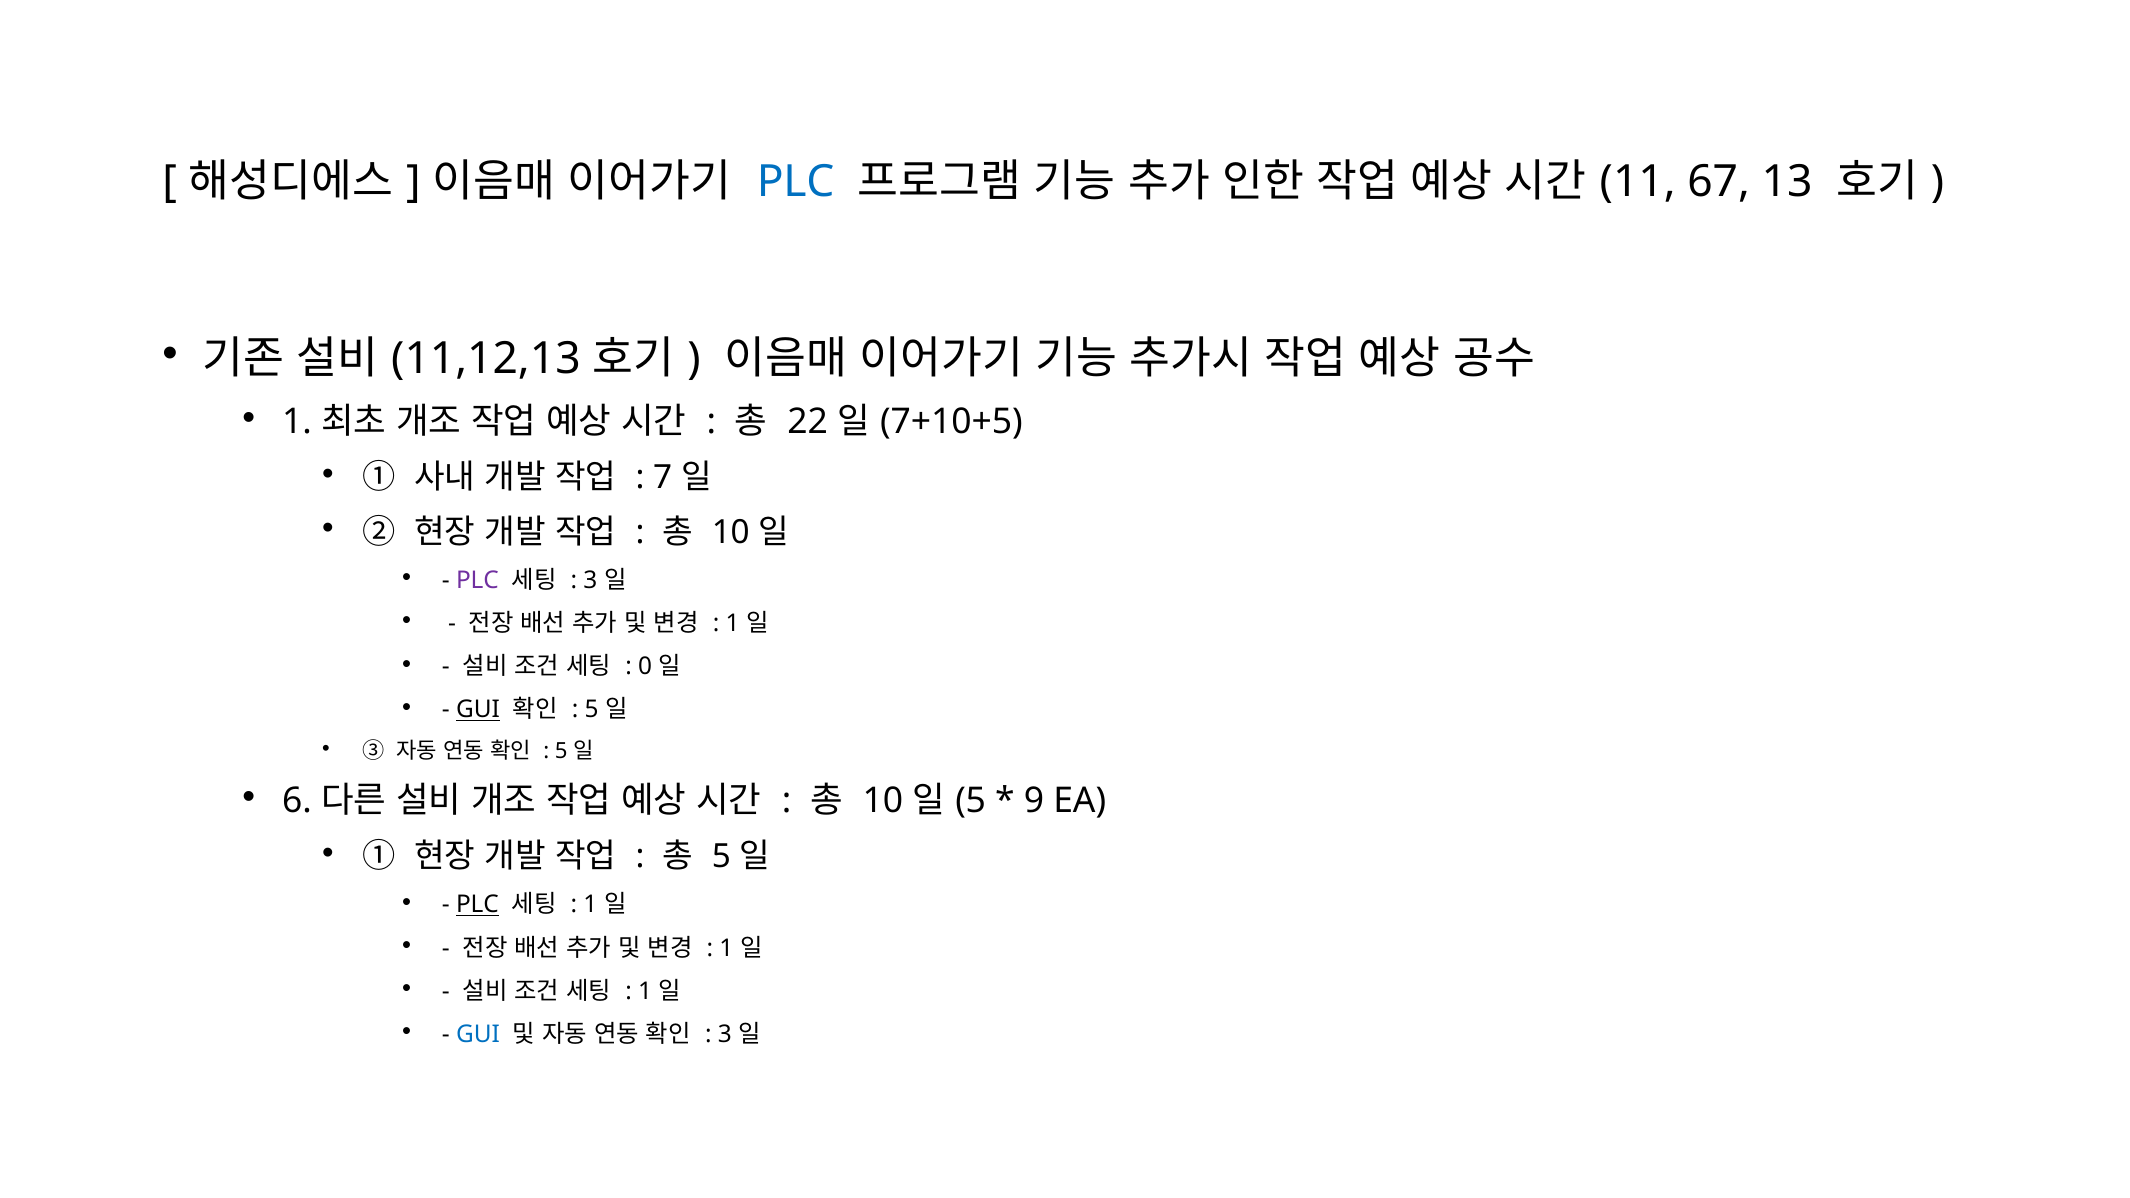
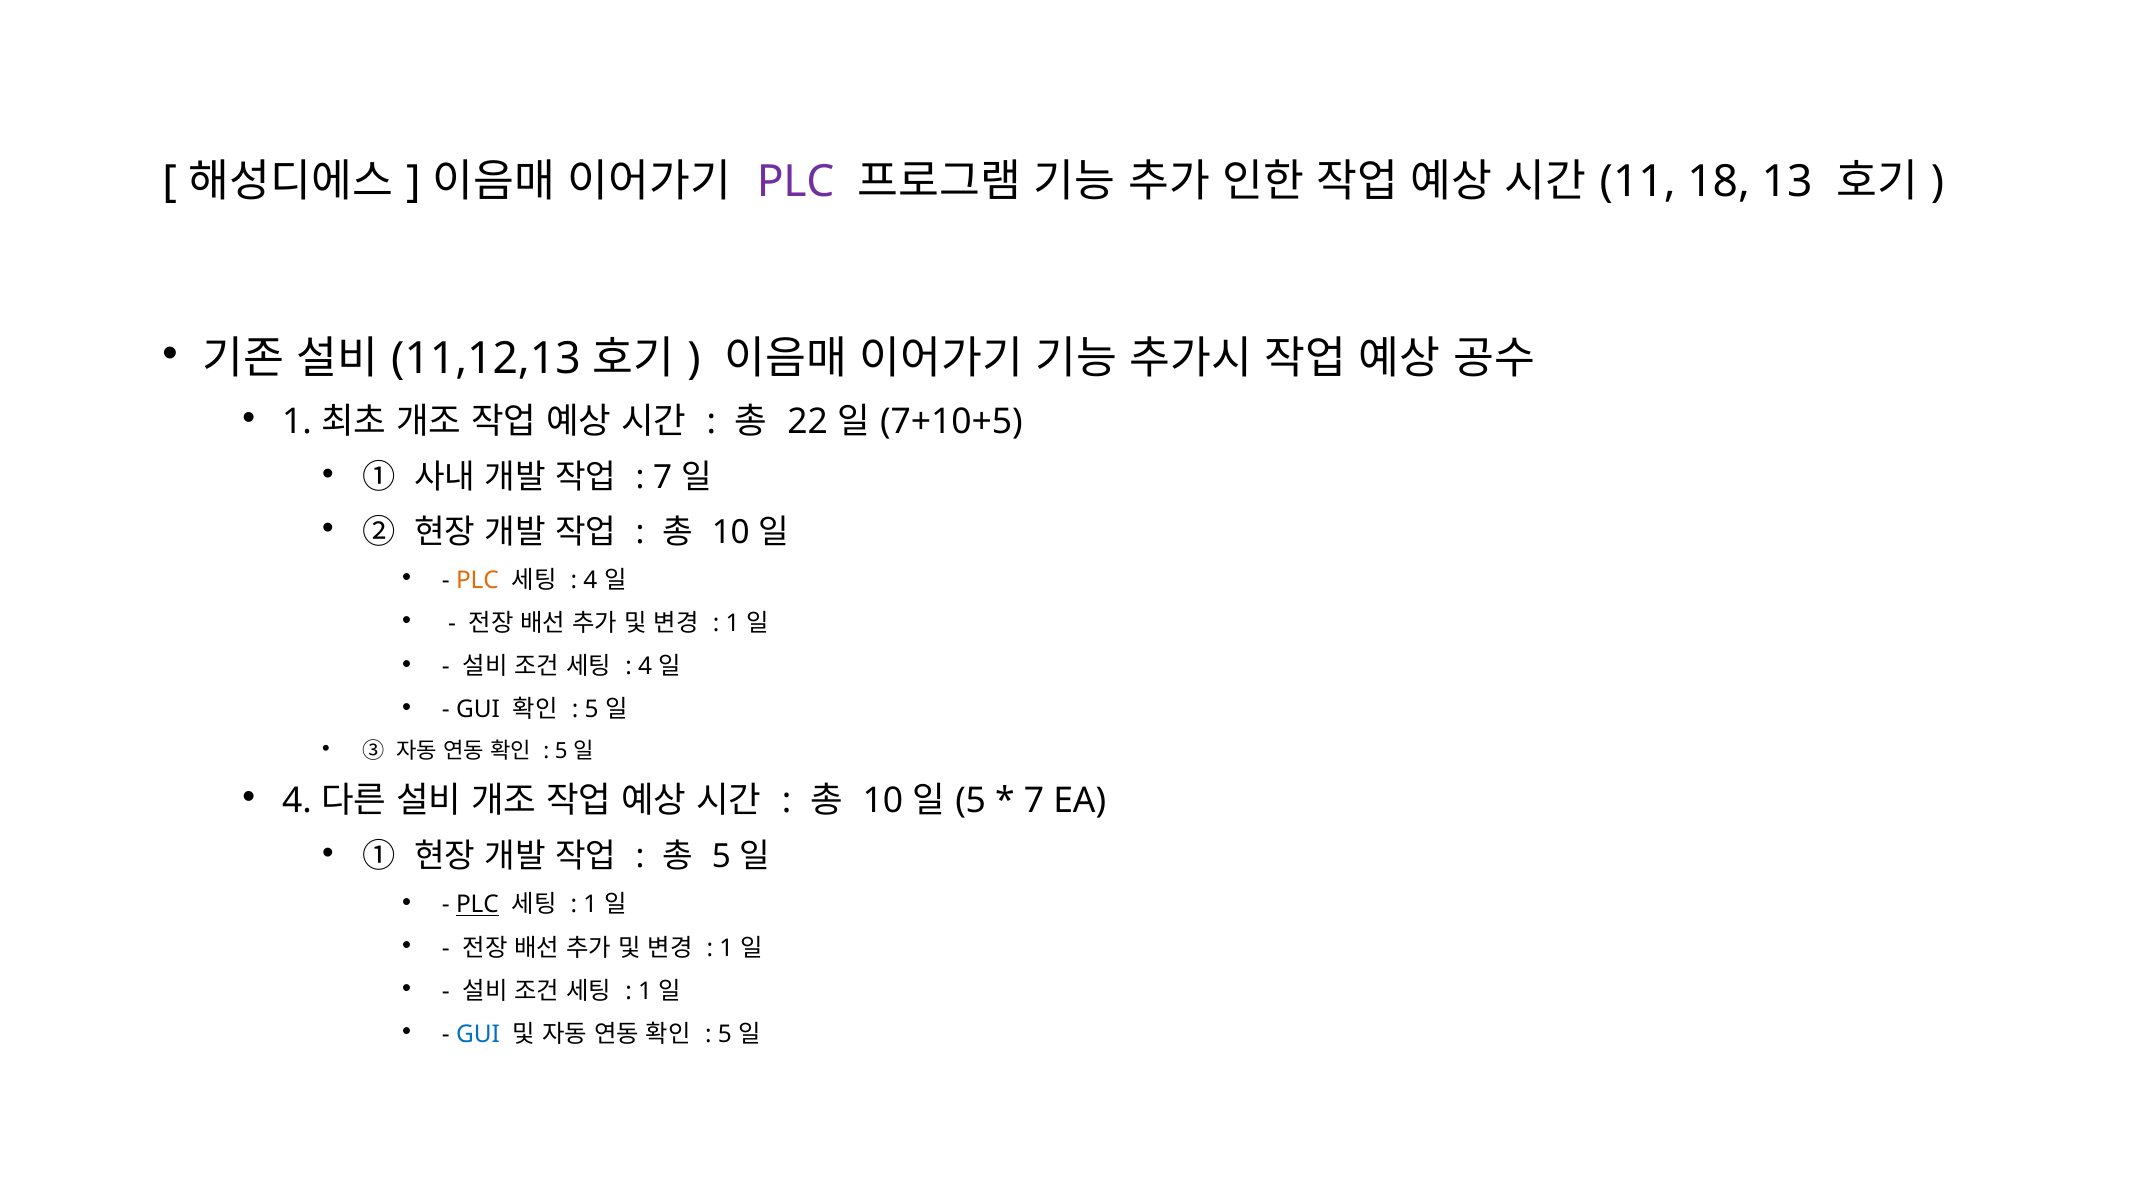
PLC colour: blue -> purple (796, 182)
67: 67 -> 18 (1719, 182)
PLC colour: purple -> orange (477, 581)
3: 3 -> 4 (590, 581)
0: 0 -> 4 (645, 667)
GUI underline: present -> none (478, 710)
6: 6 -> 4 (297, 801)
9: 9 -> 7 (1034, 801)
3: 3 -> 5 (725, 1034)
